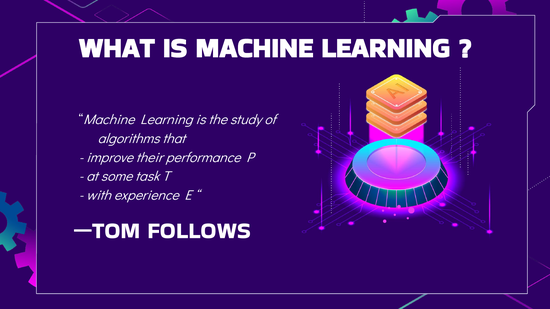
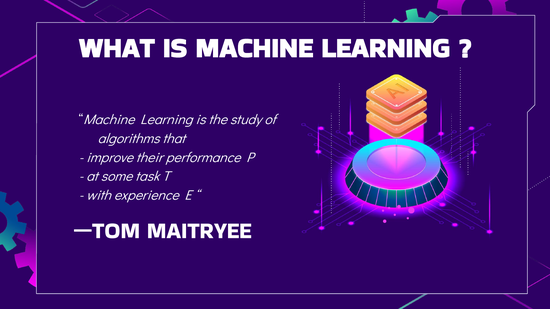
FOLLOWS: FOLLOWS -> MAITRYEE (199, 231)
